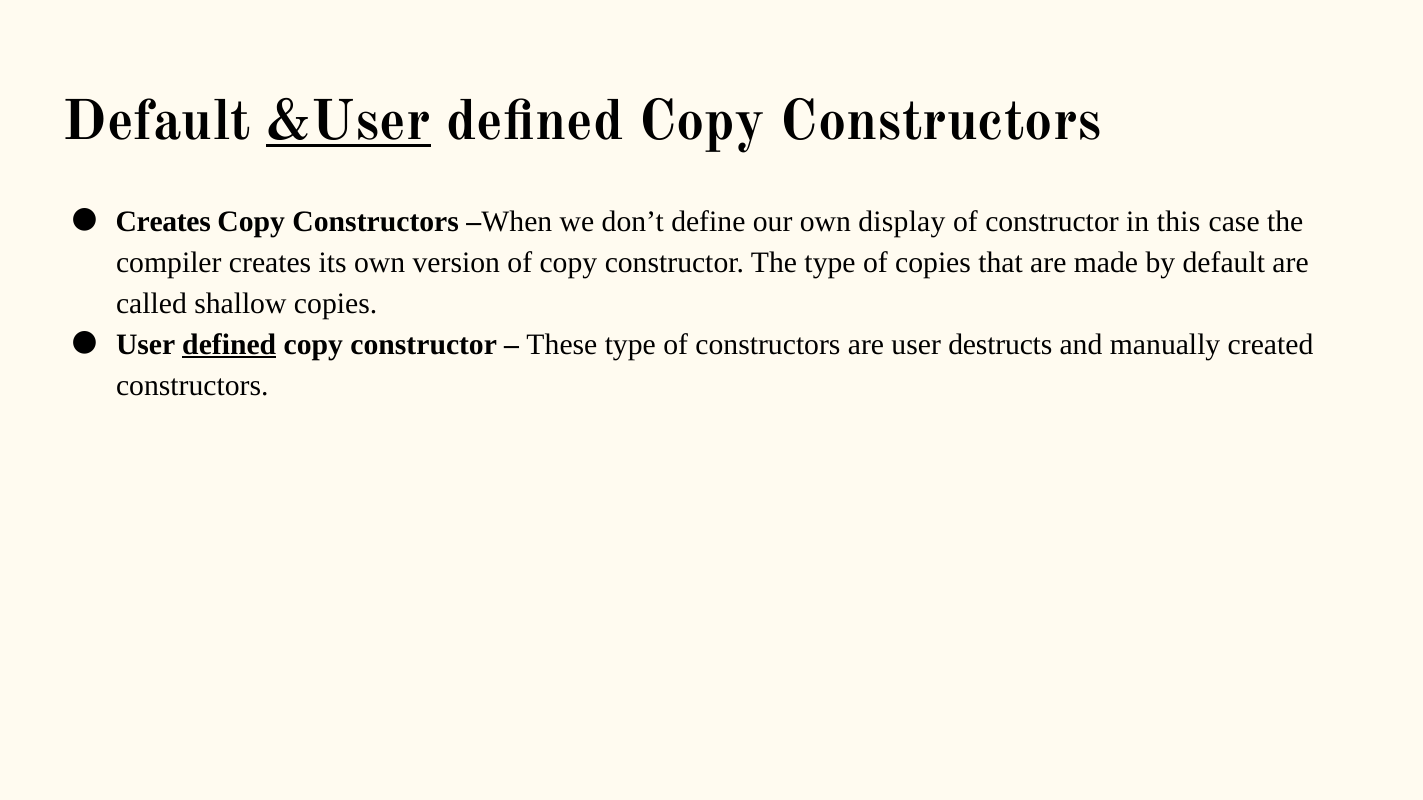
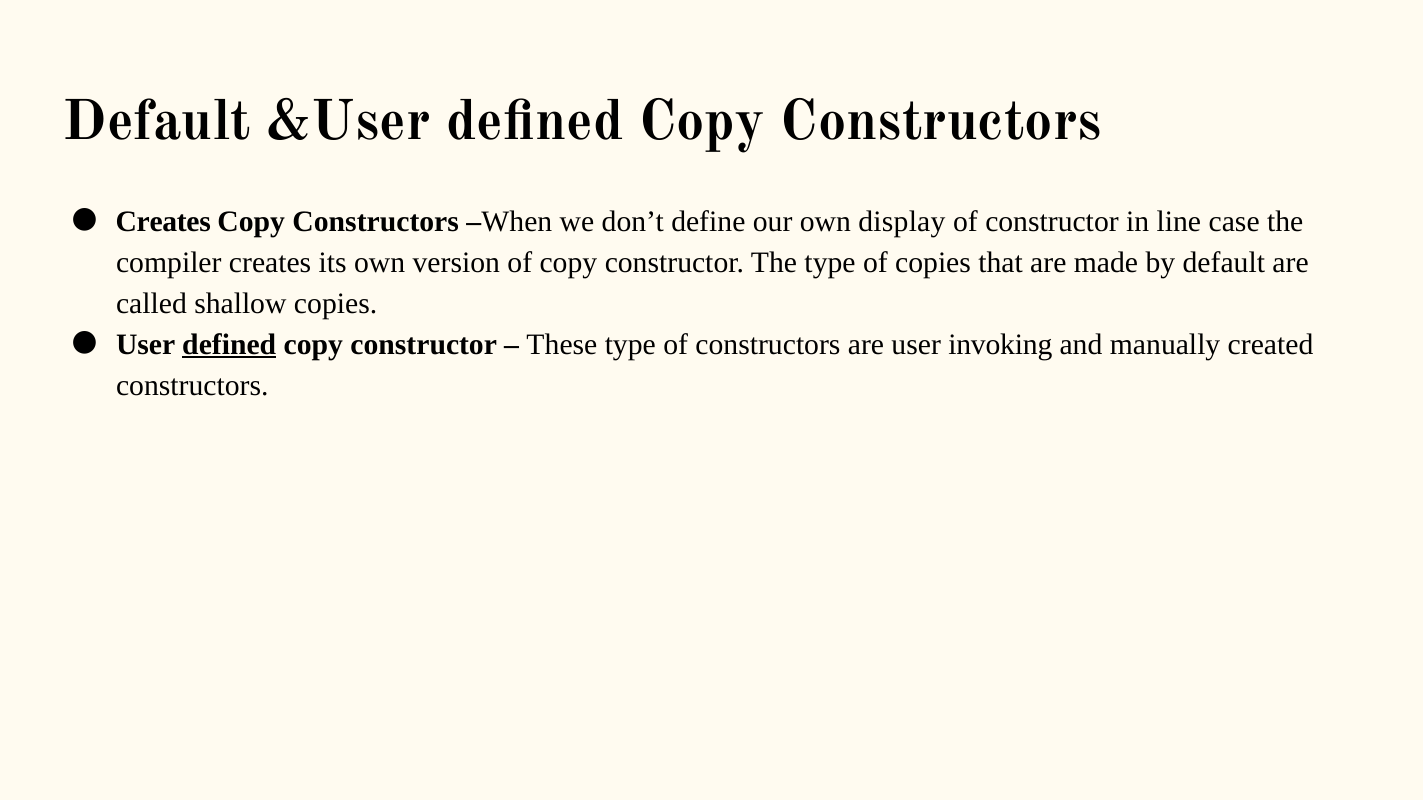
&User underline: present -> none (349, 121)
this: this -> line (1179, 222)
destructs: destructs -> invoking (1000, 345)
